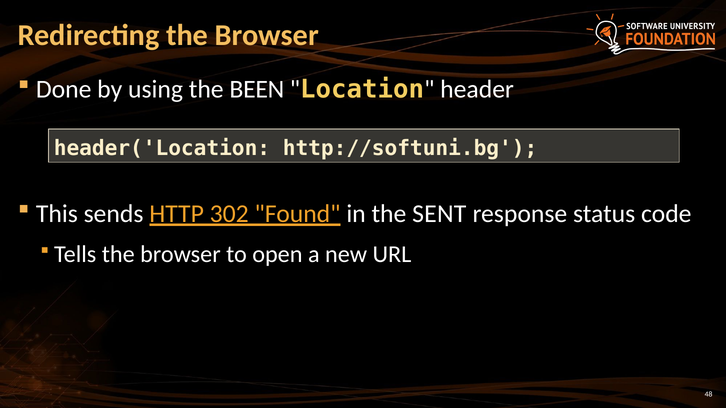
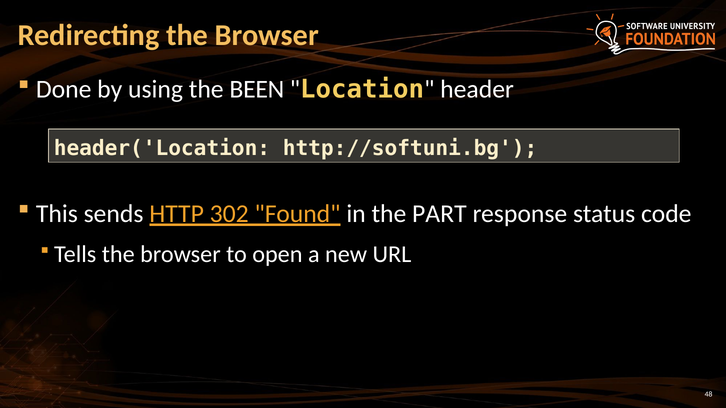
SENT: SENT -> PART (439, 214)
